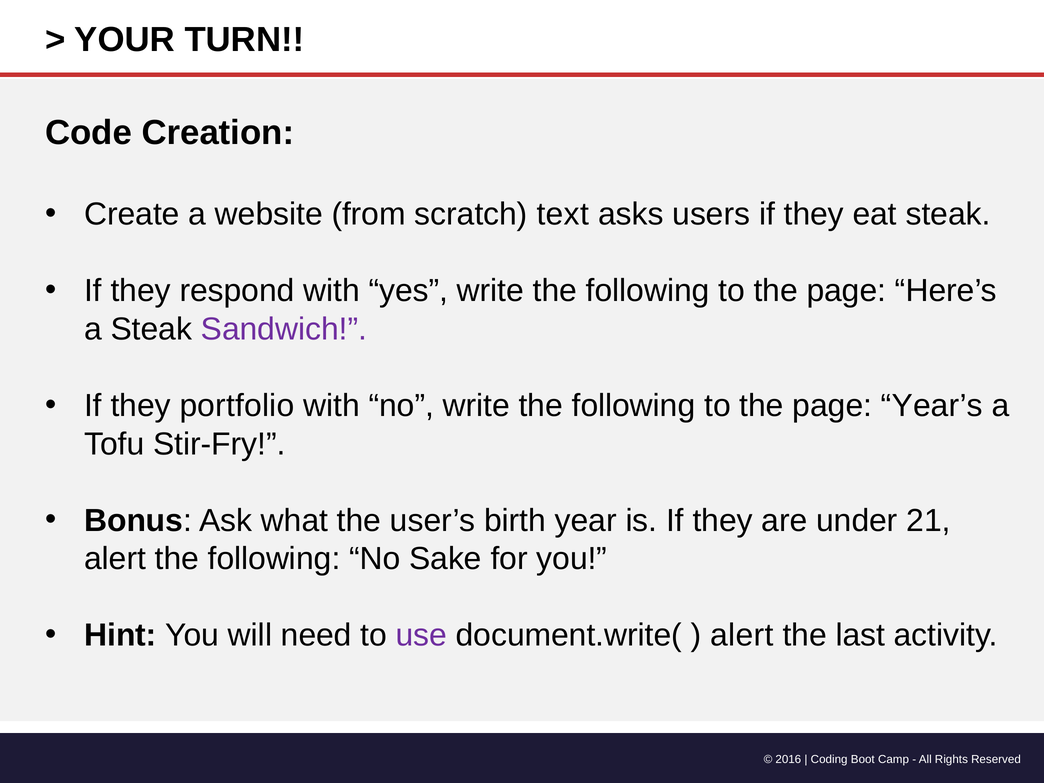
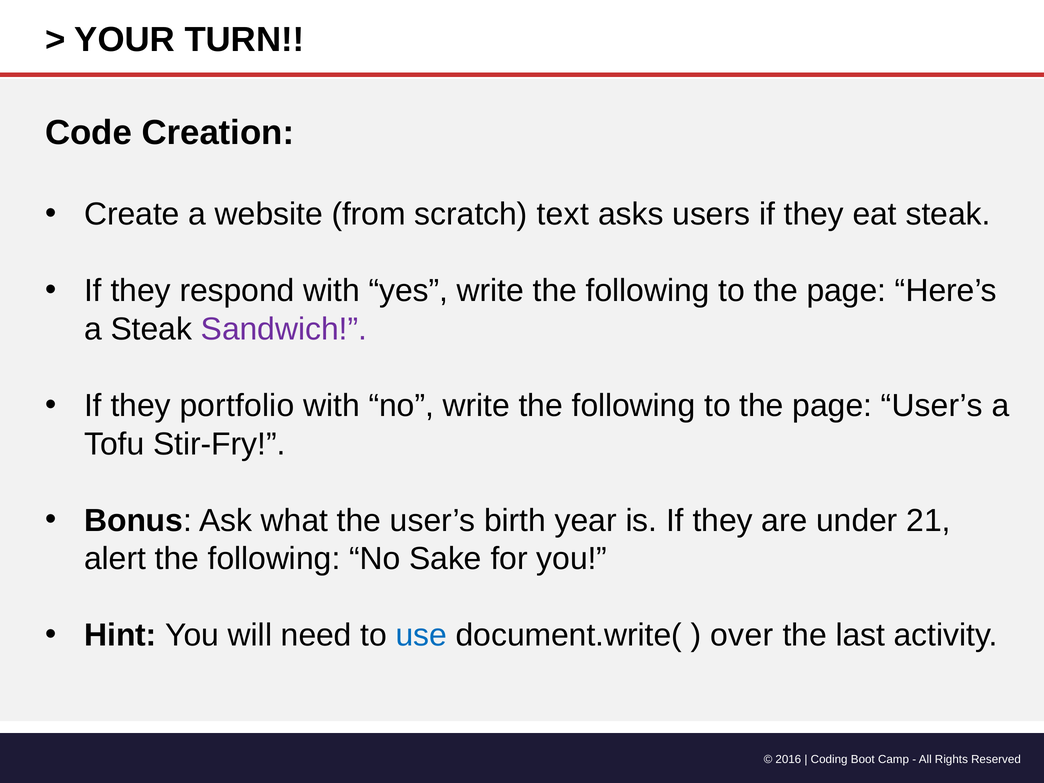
page Year’s: Year’s -> User’s (932, 406)
use colour: purple -> blue (421, 635)
alert: alert -> over (742, 635)
